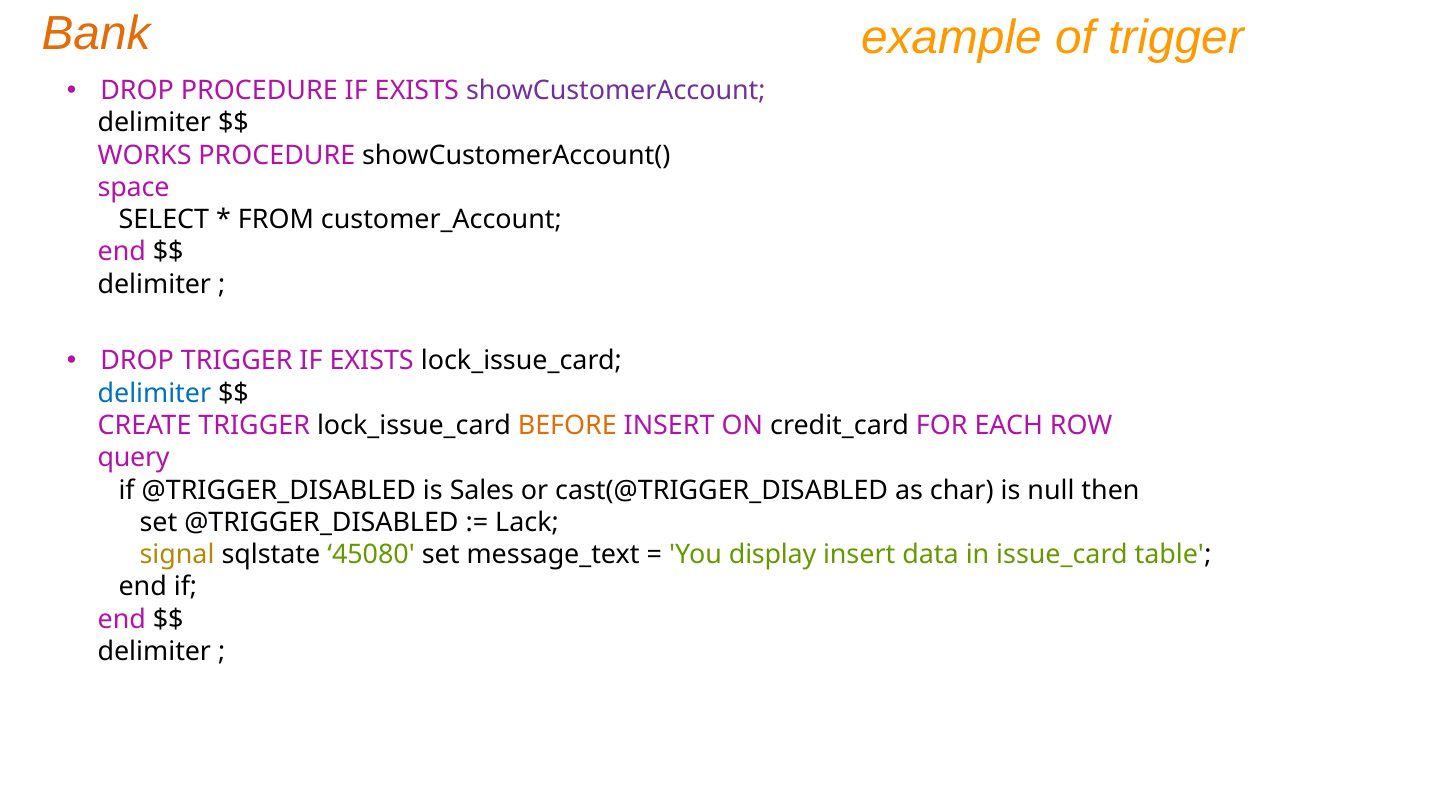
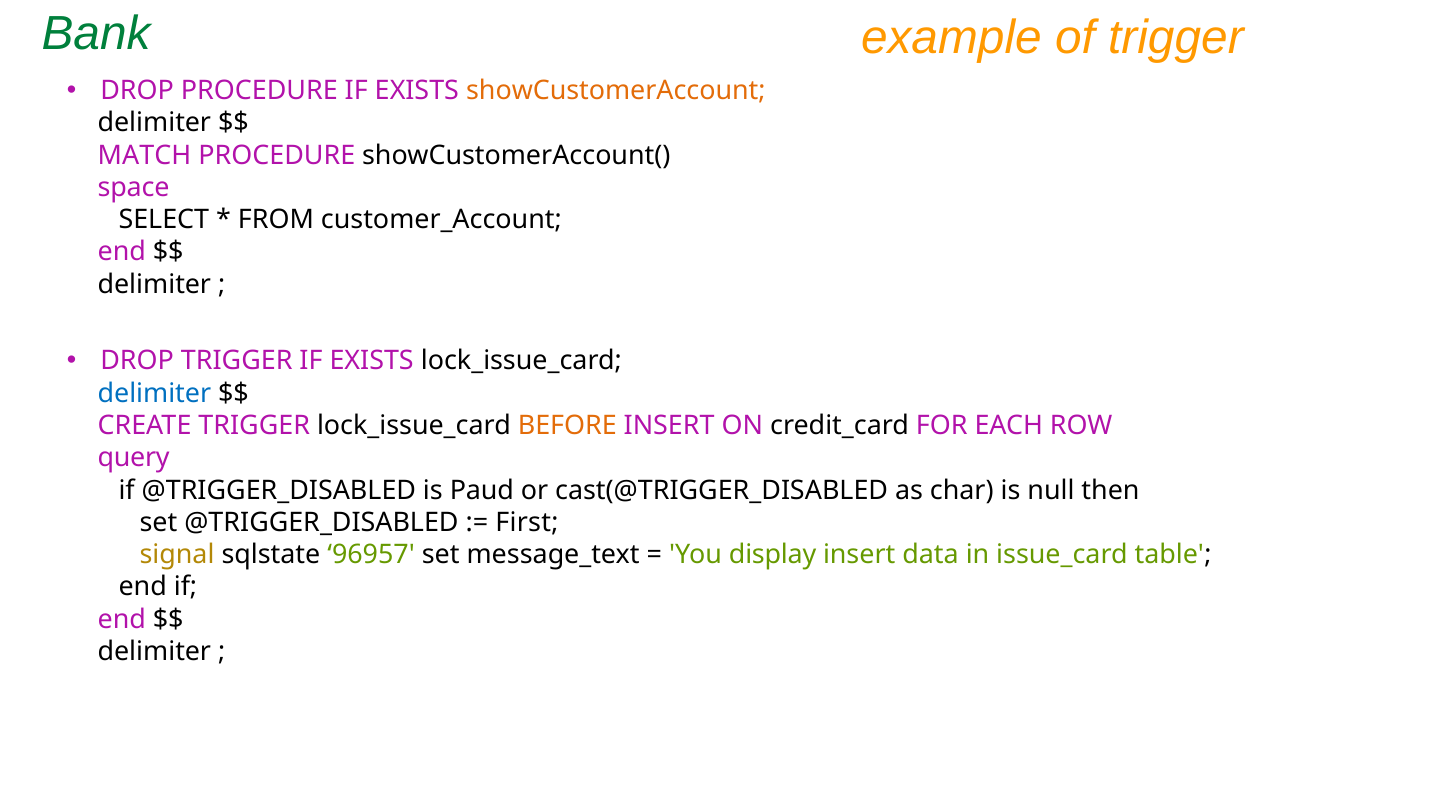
Bank colour: orange -> green (96, 34)
showCustomerAccount colour: purple -> orange (616, 91)
WORKS: WORKS -> MATCH (145, 155)
Sales: Sales -> Paud (482, 490)
Lack: Lack -> First (527, 522)
45080: 45080 -> 96957 (371, 555)
